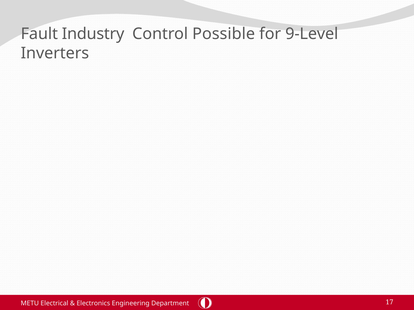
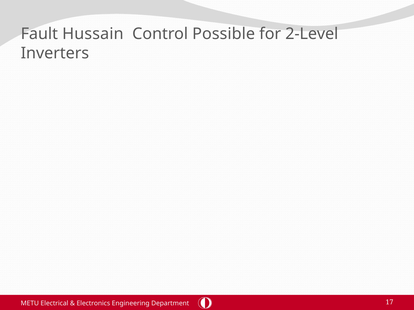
Industry: Industry -> Hussain (93, 34)
9-Level: 9-Level -> 2-Level (312, 34)
